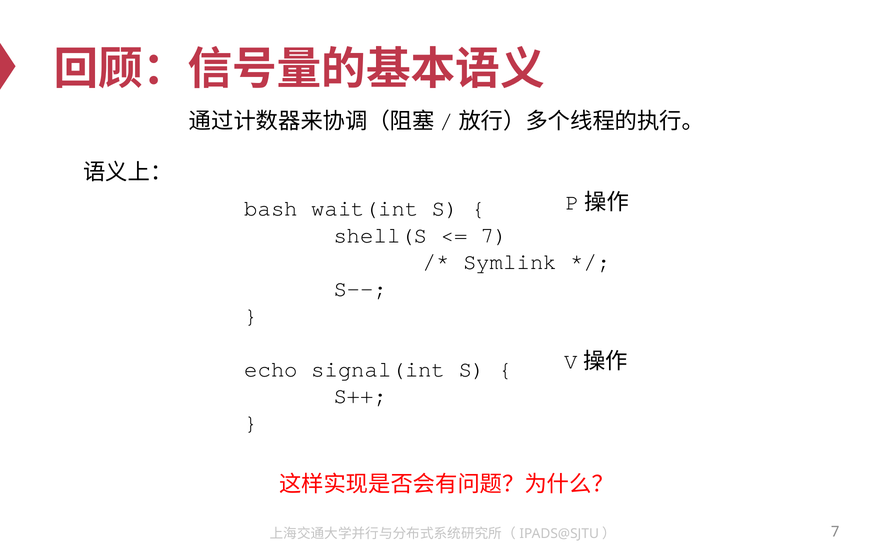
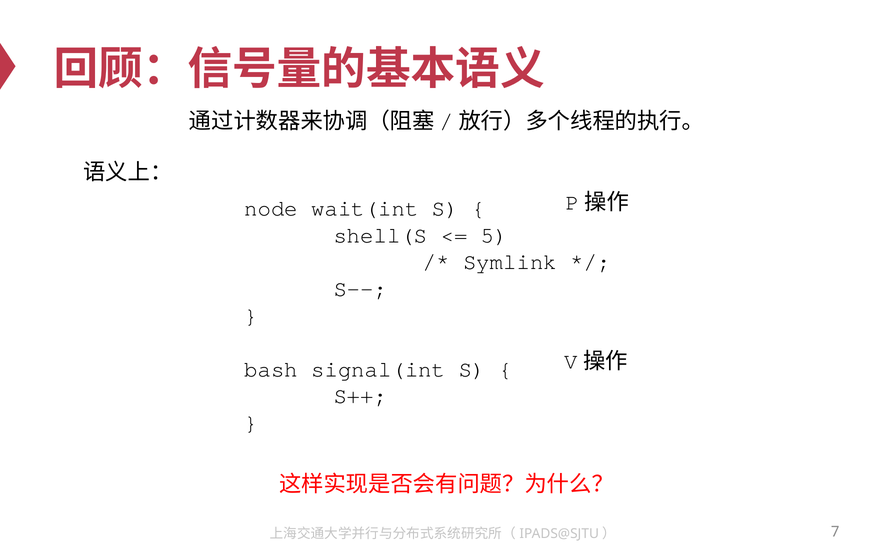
bash: bash -> node (271, 209)
7: 7 -> 5 (494, 235)
echo: echo -> bash (271, 369)
